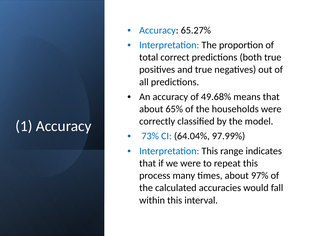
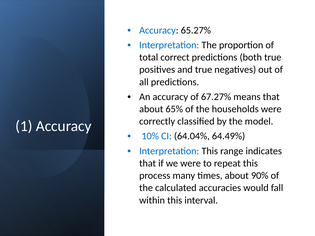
49.68%: 49.68% -> 67.27% (216, 97)
73%: 73% -> 10% (150, 136)
97.99%: 97.99% -> 64.49% (229, 136)
97%: 97% -> 90% (260, 176)
